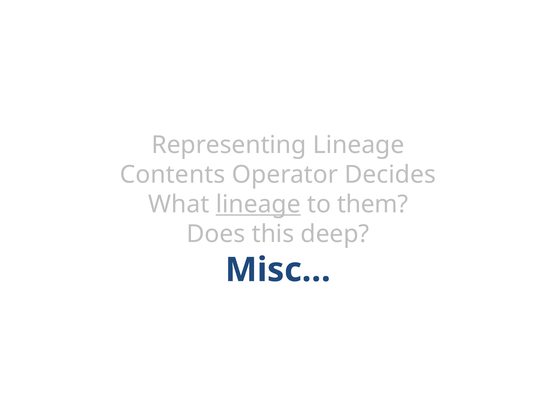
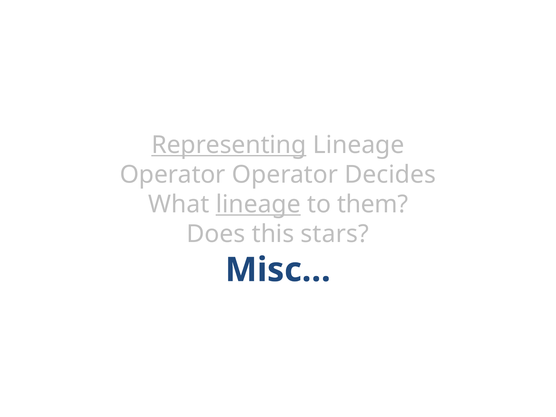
Representing underline: none -> present (229, 145)
Contents: Contents -> Operator (173, 175)
deep: deep -> stars (335, 234)
